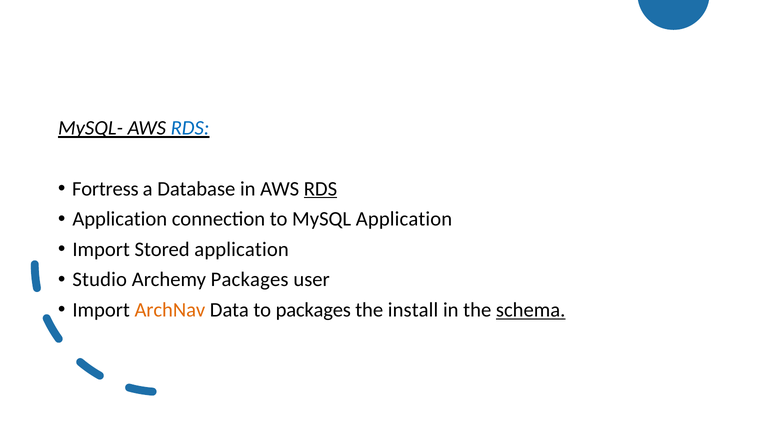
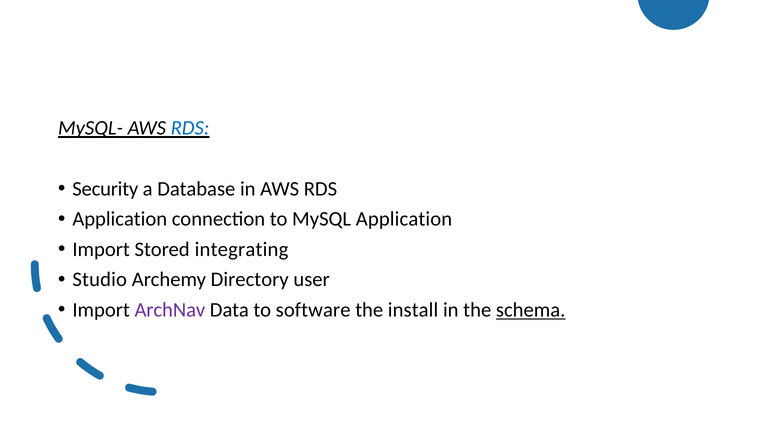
Fortress: Fortress -> Security (105, 189)
RDS underline: present -> none (320, 189)
Stored application: application -> integrating (242, 249)
Archemy Packages: Packages -> Directory (250, 279)
ArchNav colour: orange -> purple (170, 310)
to packages: packages -> software (313, 310)
